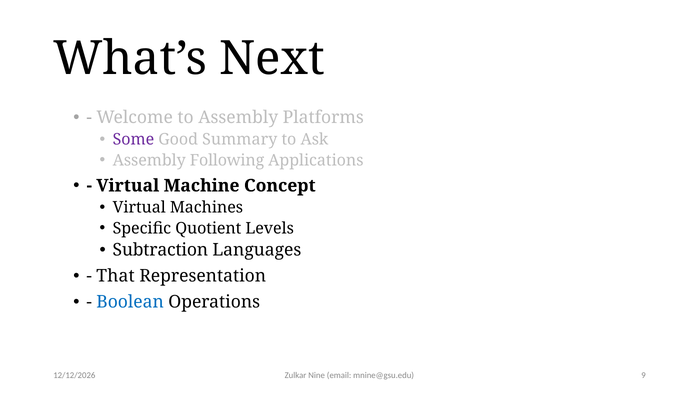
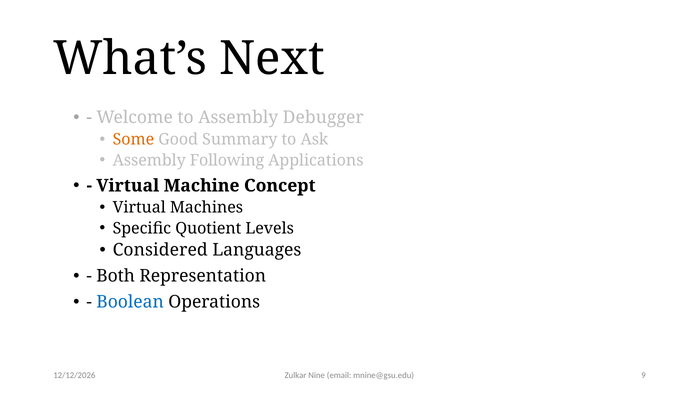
Platforms: Platforms -> Debugger (323, 118)
Some colour: purple -> orange (133, 139)
Subtraction: Subtraction -> Considered (160, 250)
That: That -> Both (116, 276)
